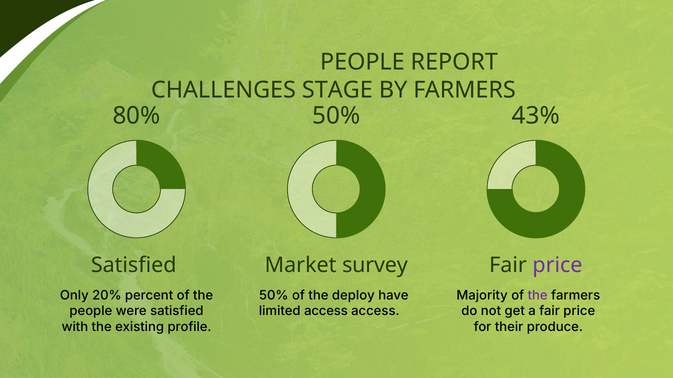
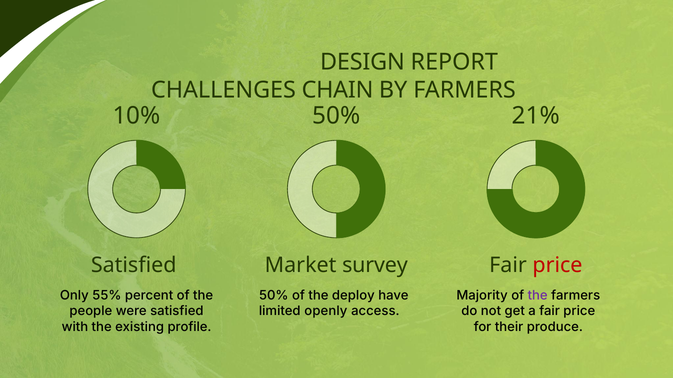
PEOPLE: PEOPLE -> DESIGN (362, 62)
STAGE: STAGE -> CHAIN (338, 90)
80%: 80% -> 10% (137, 116)
43%: 43% -> 21% (536, 116)
price colour: purple -> red (557, 266)
20%: 20% -> 55% (107, 296)
limited access: access -> openly (326, 312)
